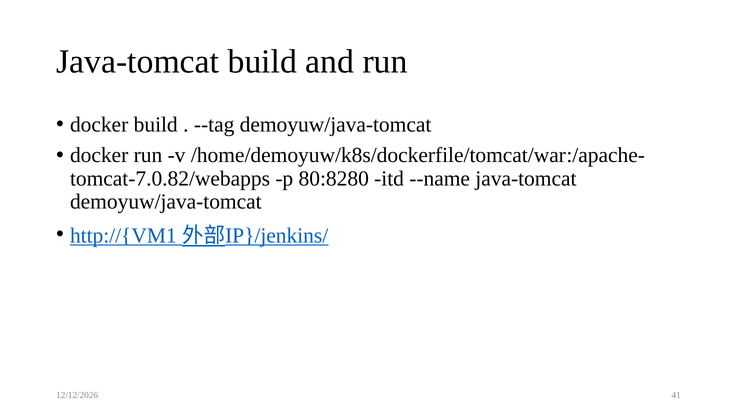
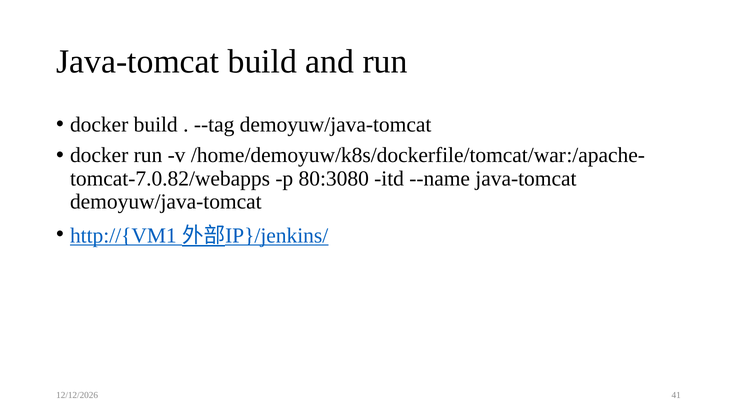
80:8280: 80:8280 -> 80:3080 (334, 179)
